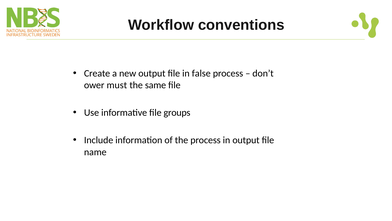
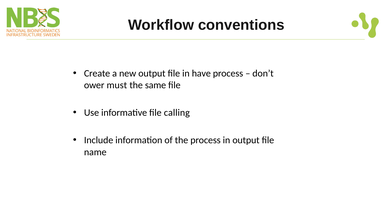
false: false -> have (201, 73)
groups: groups -> calling (177, 112)
